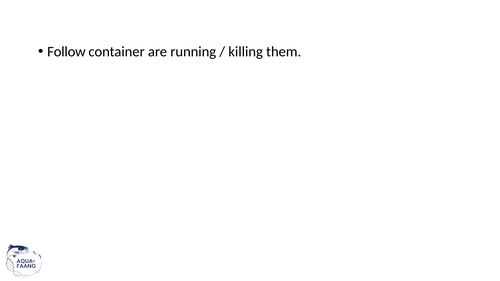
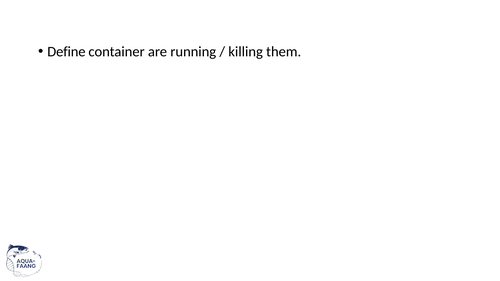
Follow: Follow -> Define (66, 52)
